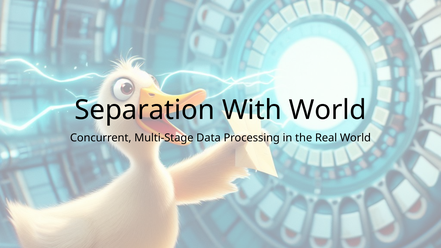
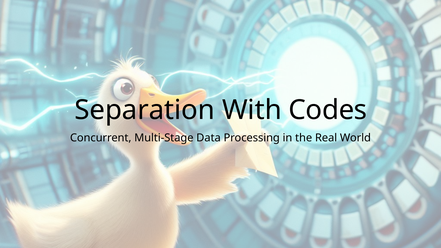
With World: World -> Codes (328, 110)
